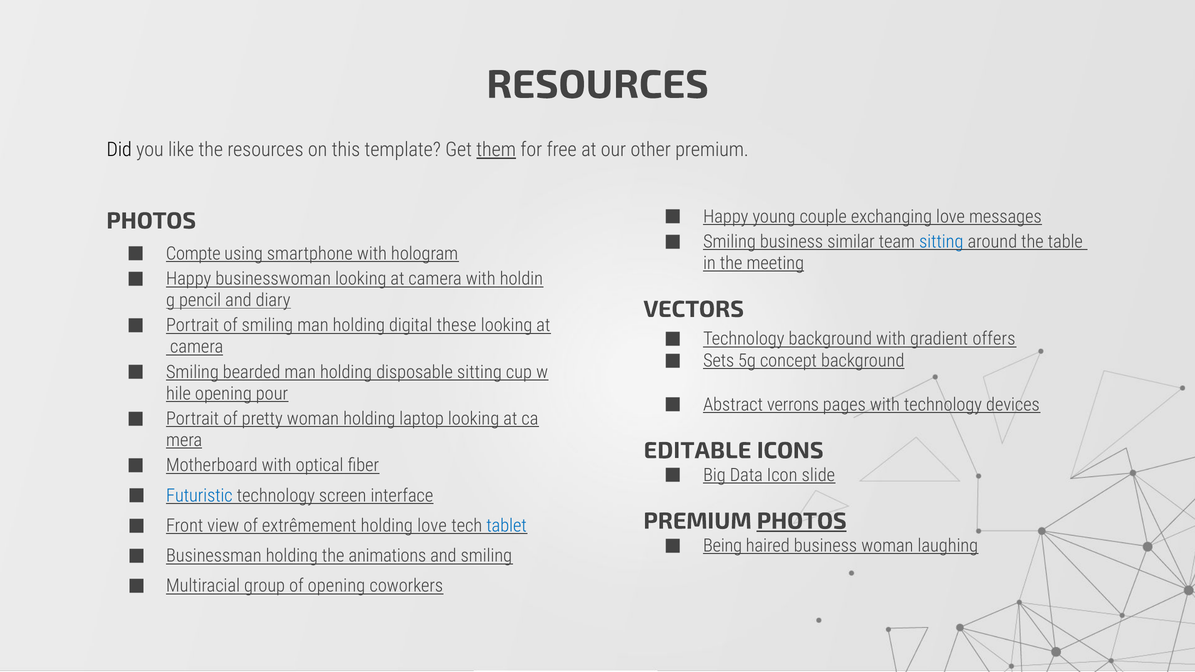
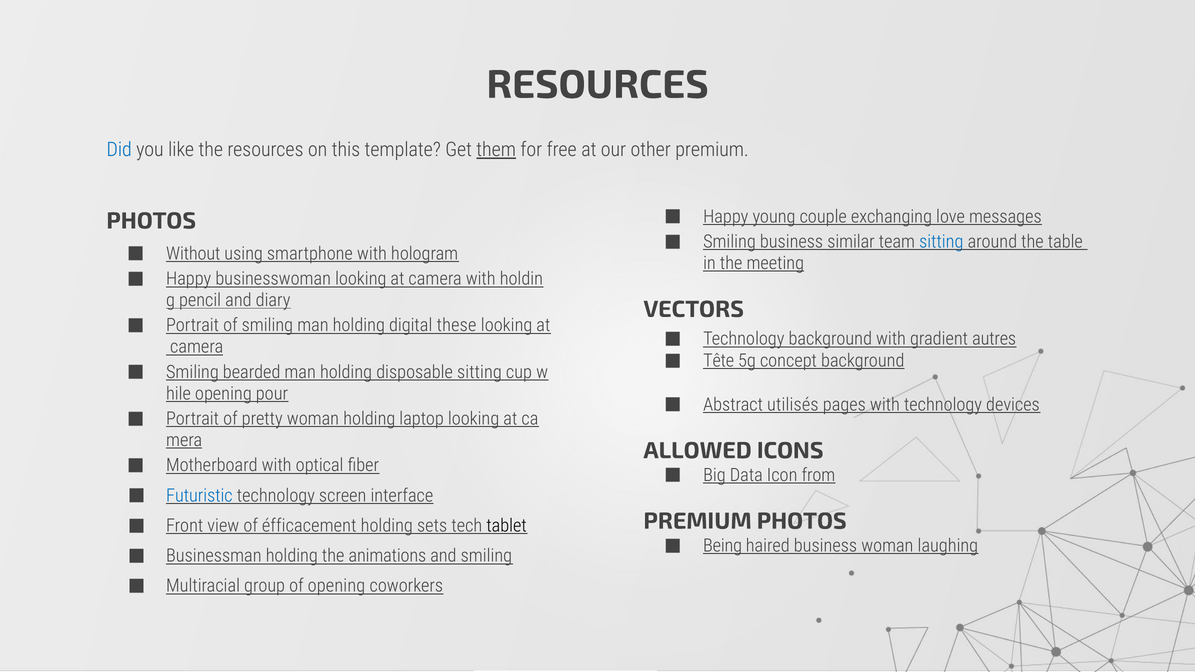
Did colour: black -> blue (119, 150)
Compte: Compte -> Without (193, 254)
offers: offers -> autres (994, 339)
Sets: Sets -> Tête (719, 361)
verrons: verrons -> utilisés (793, 405)
EDITABLE: EDITABLE -> ALLOWED (698, 451)
slide: slide -> from (818, 475)
PHOTOS underline: present -> none (802, 521)
extrêmement: extrêmement -> éfficacement (309, 526)
holding love: love -> sets (432, 526)
tablet colour: blue -> black (507, 526)
